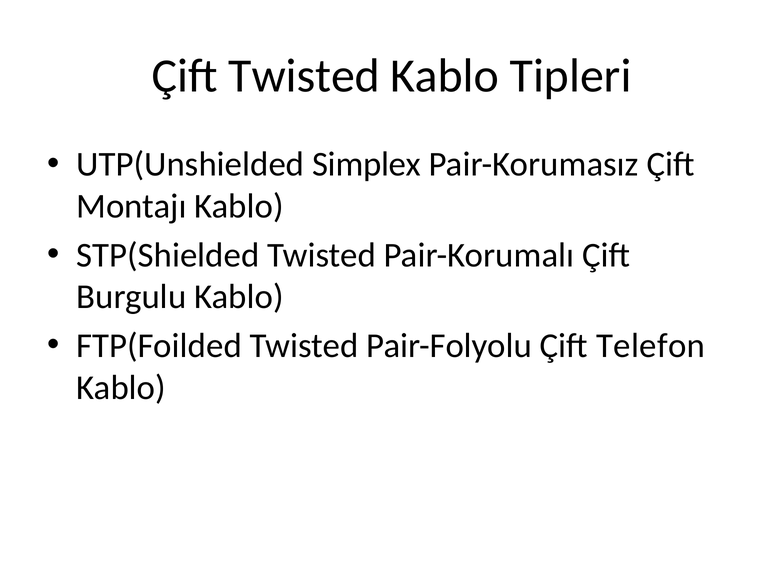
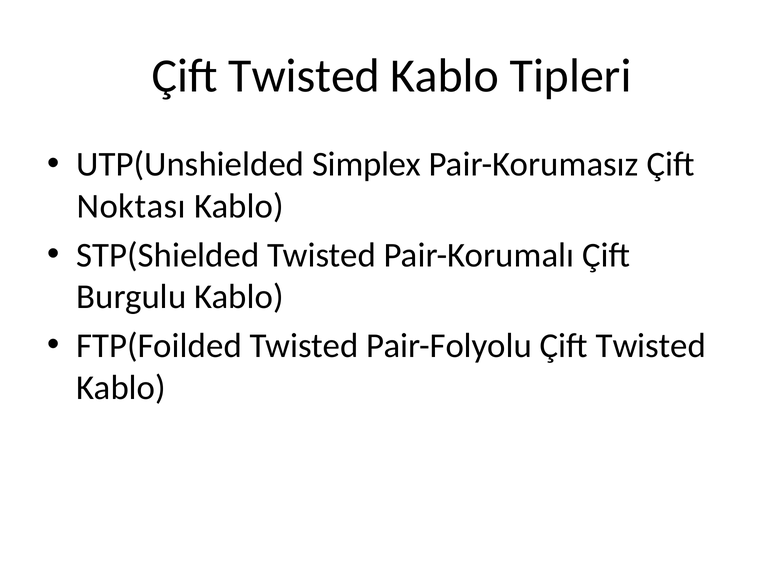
Montajı: Montajı -> Noktası (131, 206)
Pair-Folyolu Çift Telefon: Telefon -> Twisted (651, 346)
